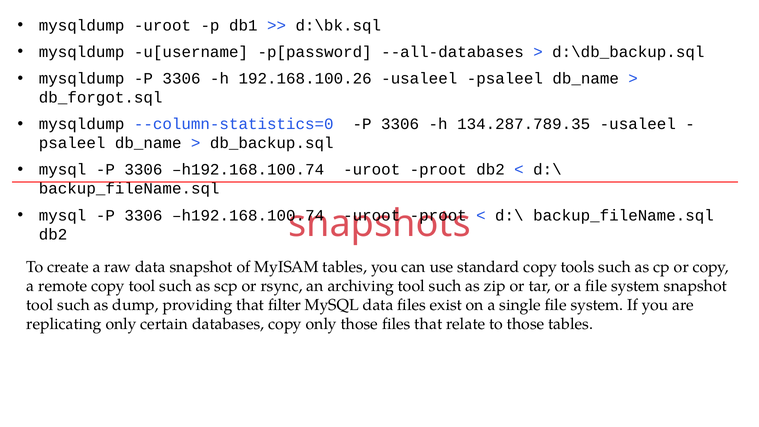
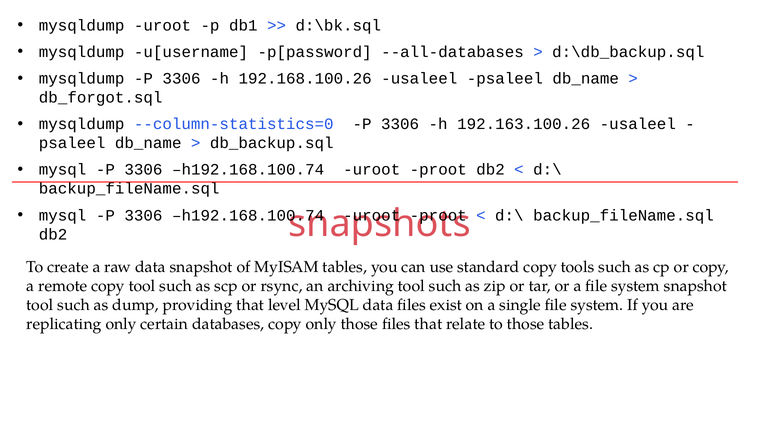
134.287.789.35: 134.287.789.35 -> 192.163.100.26 (524, 124)
filter: filter -> level (284, 305)
